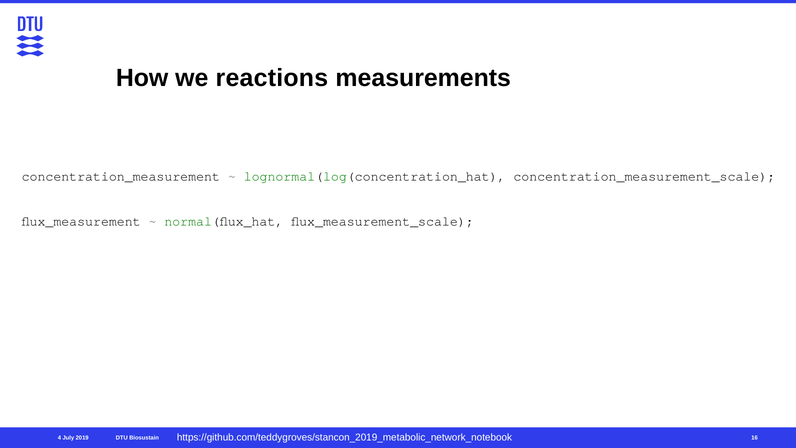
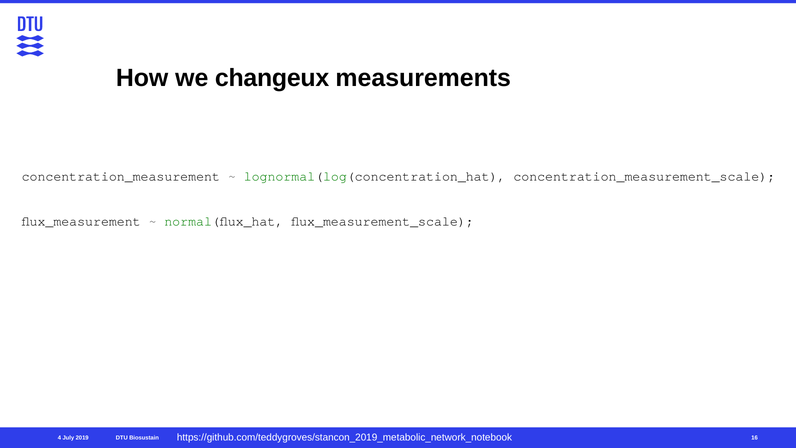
reactions: reactions -> changeux (272, 78)
